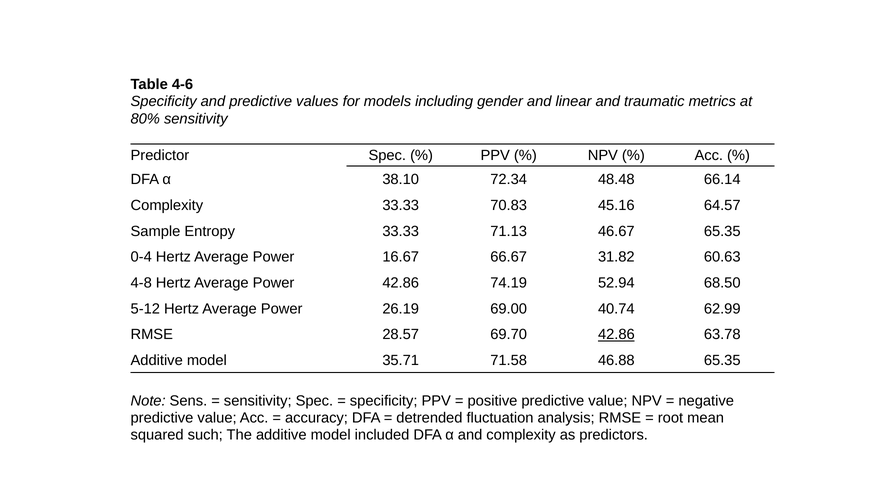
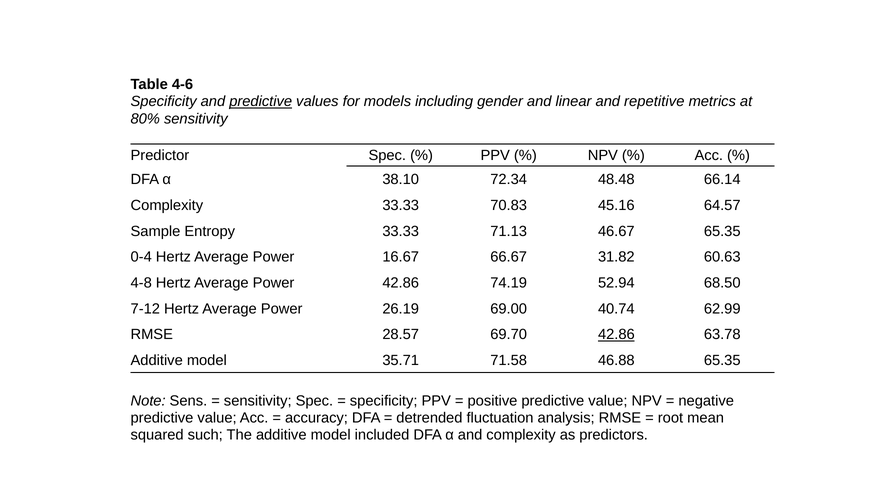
predictive underline: none -> present (261, 102)
traumatic: traumatic -> repetitive (654, 102)
5-12: 5-12 -> 7-12 (145, 309)
